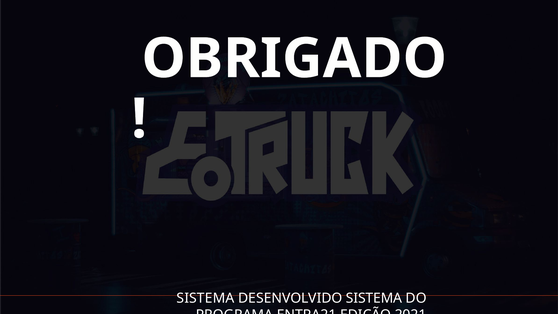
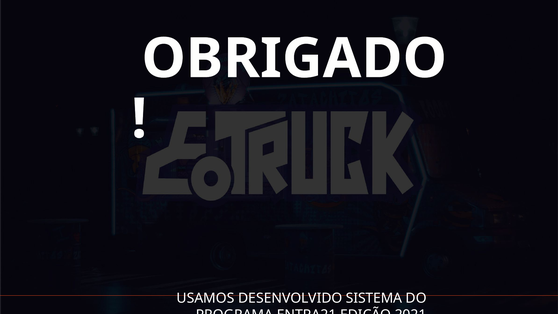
SISTEMA: SISTEMA -> USAMOS (206, 298)
